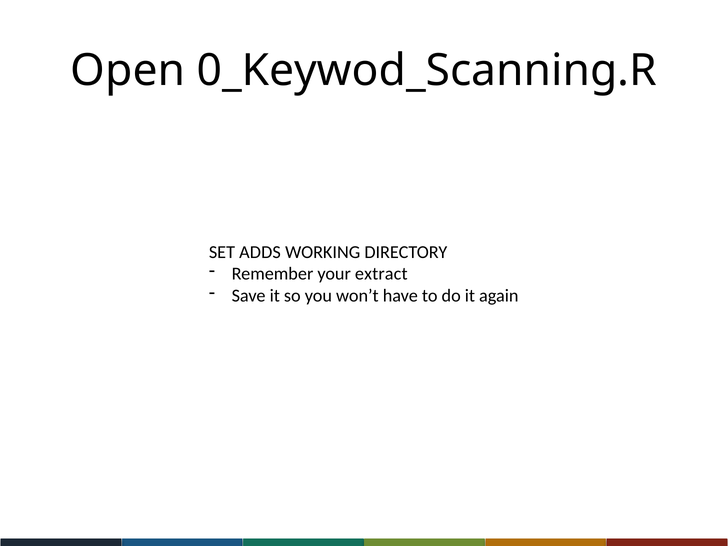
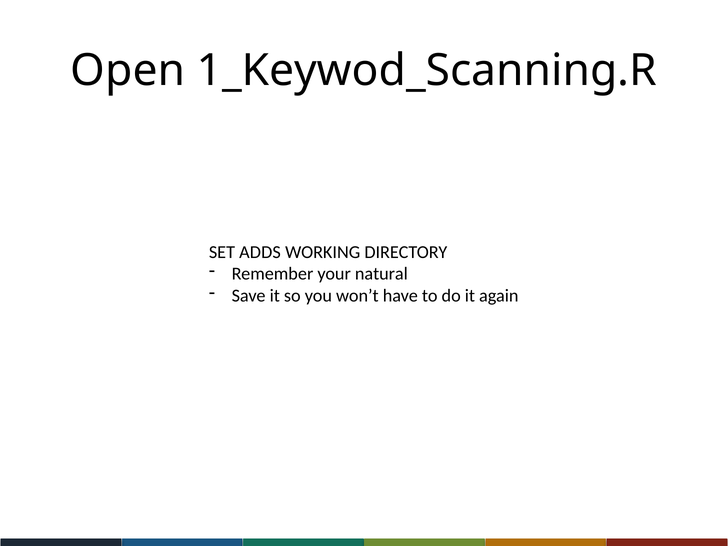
0_Keywod_Scanning.R: 0_Keywod_Scanning.R -> 1_Keywod_Scanning.R (427, 70)
extract: extract -> natural (381, 274)
